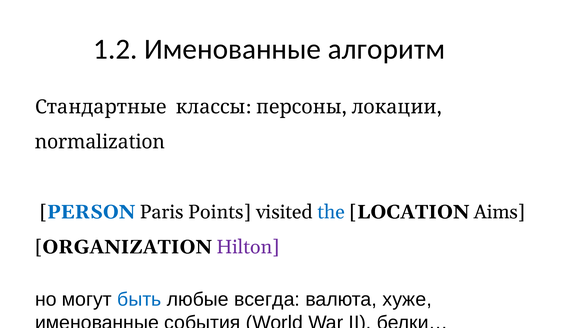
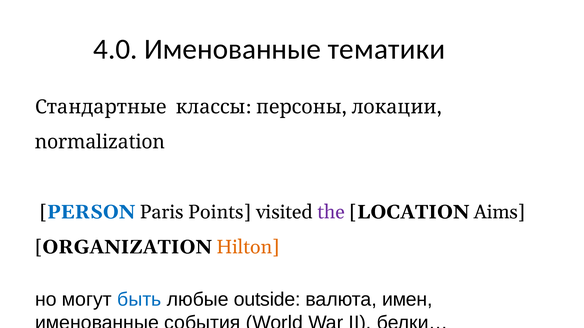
1.2: 1.2 -> 4.0 (115, 49)
алгоритм: алгоритм -> тематики (387, 49)
the colour: blue -> purple (331, 212)
Hilton colour: purple -> orange (248, 247)
всегда: всегда -> outside (267, 300)
хуже: хуже -> имен (407, 300)
